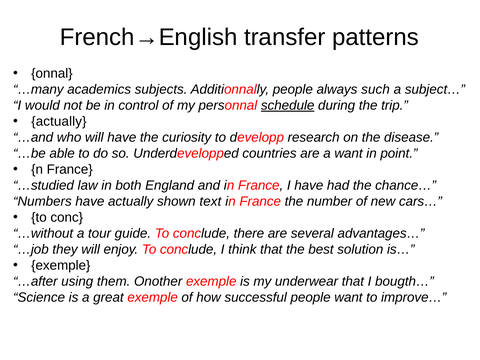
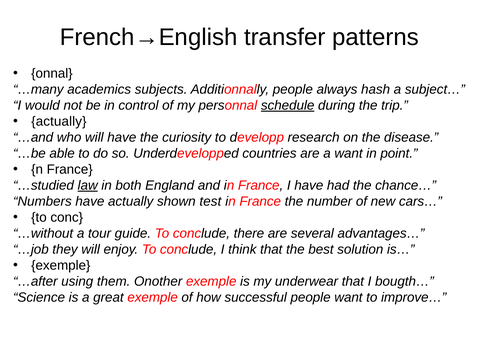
such: such -> hash (376, 89)
law underline: none -> present (88, 185)
text: text -> test (210, 201)
